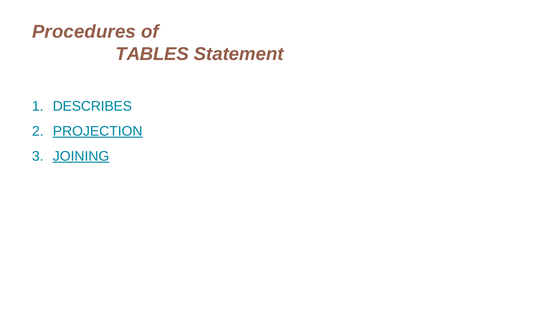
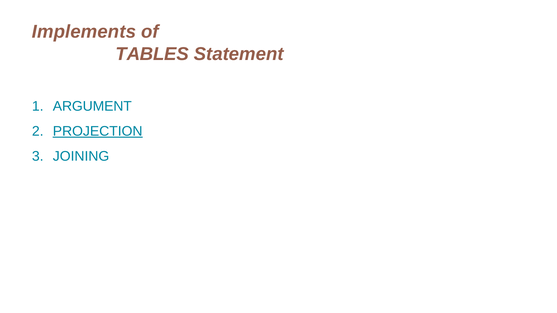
Procedures: Procedures -> Implements (84, 32)
DESCRIBES: DESCRIBES -> ARGUMENT (92, 106)
JOINING underline: present -> none (81, 156)
